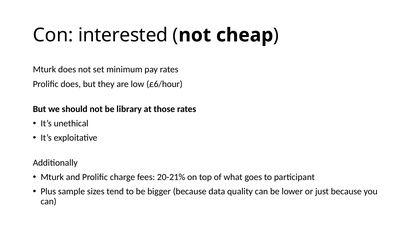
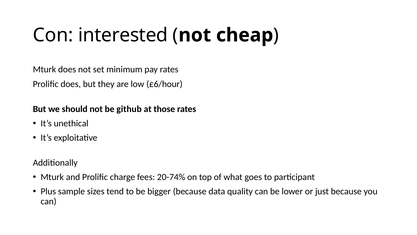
library: library -> github (129, 109)
20-21%: 20-21% -> 20-74% (171, 177)
